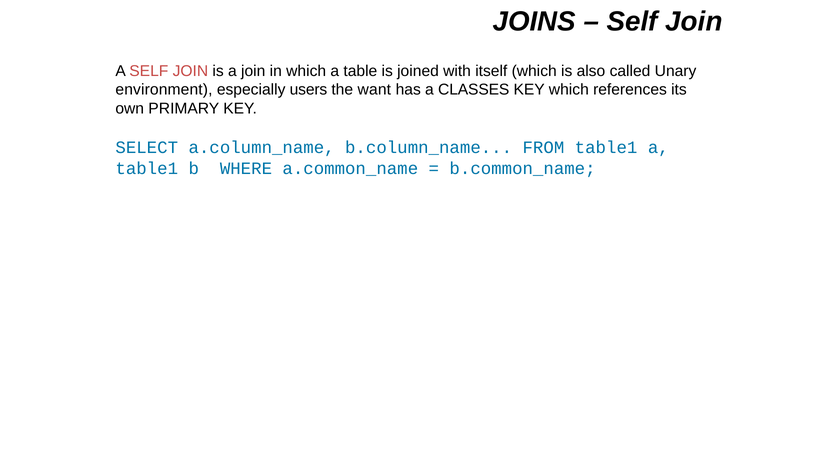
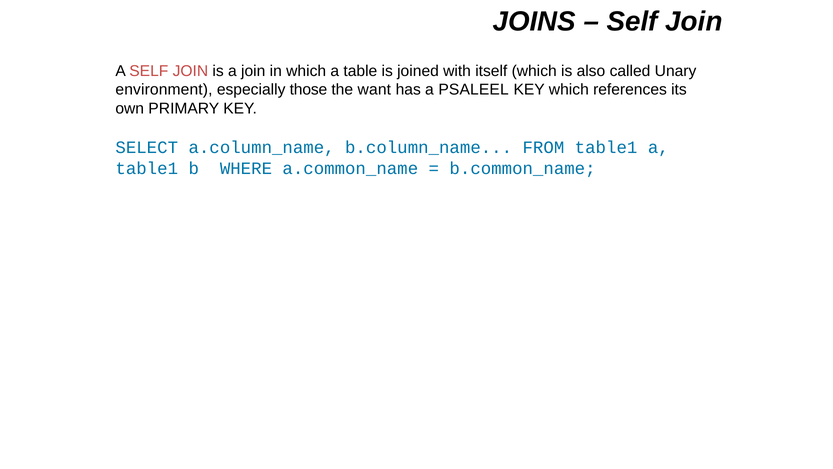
users: users -> those (308, 90)
CLASSES: CLASSES -> PSALEEL (474, 90)
